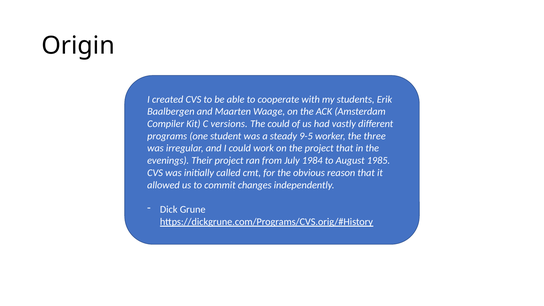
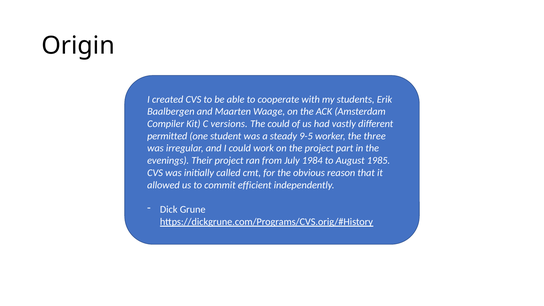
programs: programs -> permitted (167, 136)
project that: that -> part (345, 148)
changes: changes -> efficient (255, 185)
